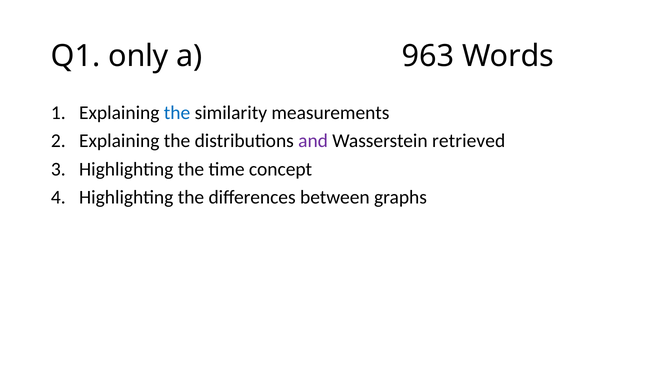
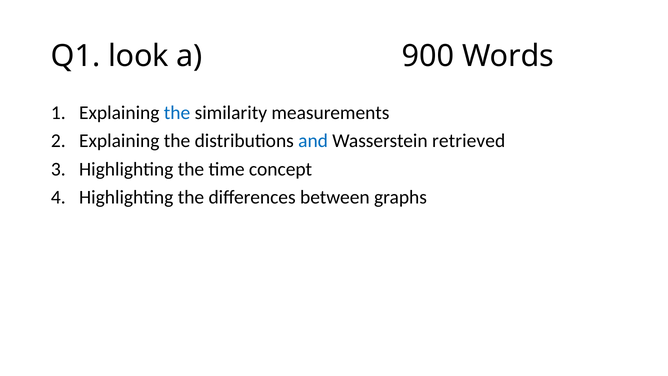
only: only -> look (138, 56)
963: 963 -> 900 (428, 56)
and colour: purple -> blue (313, 141)
